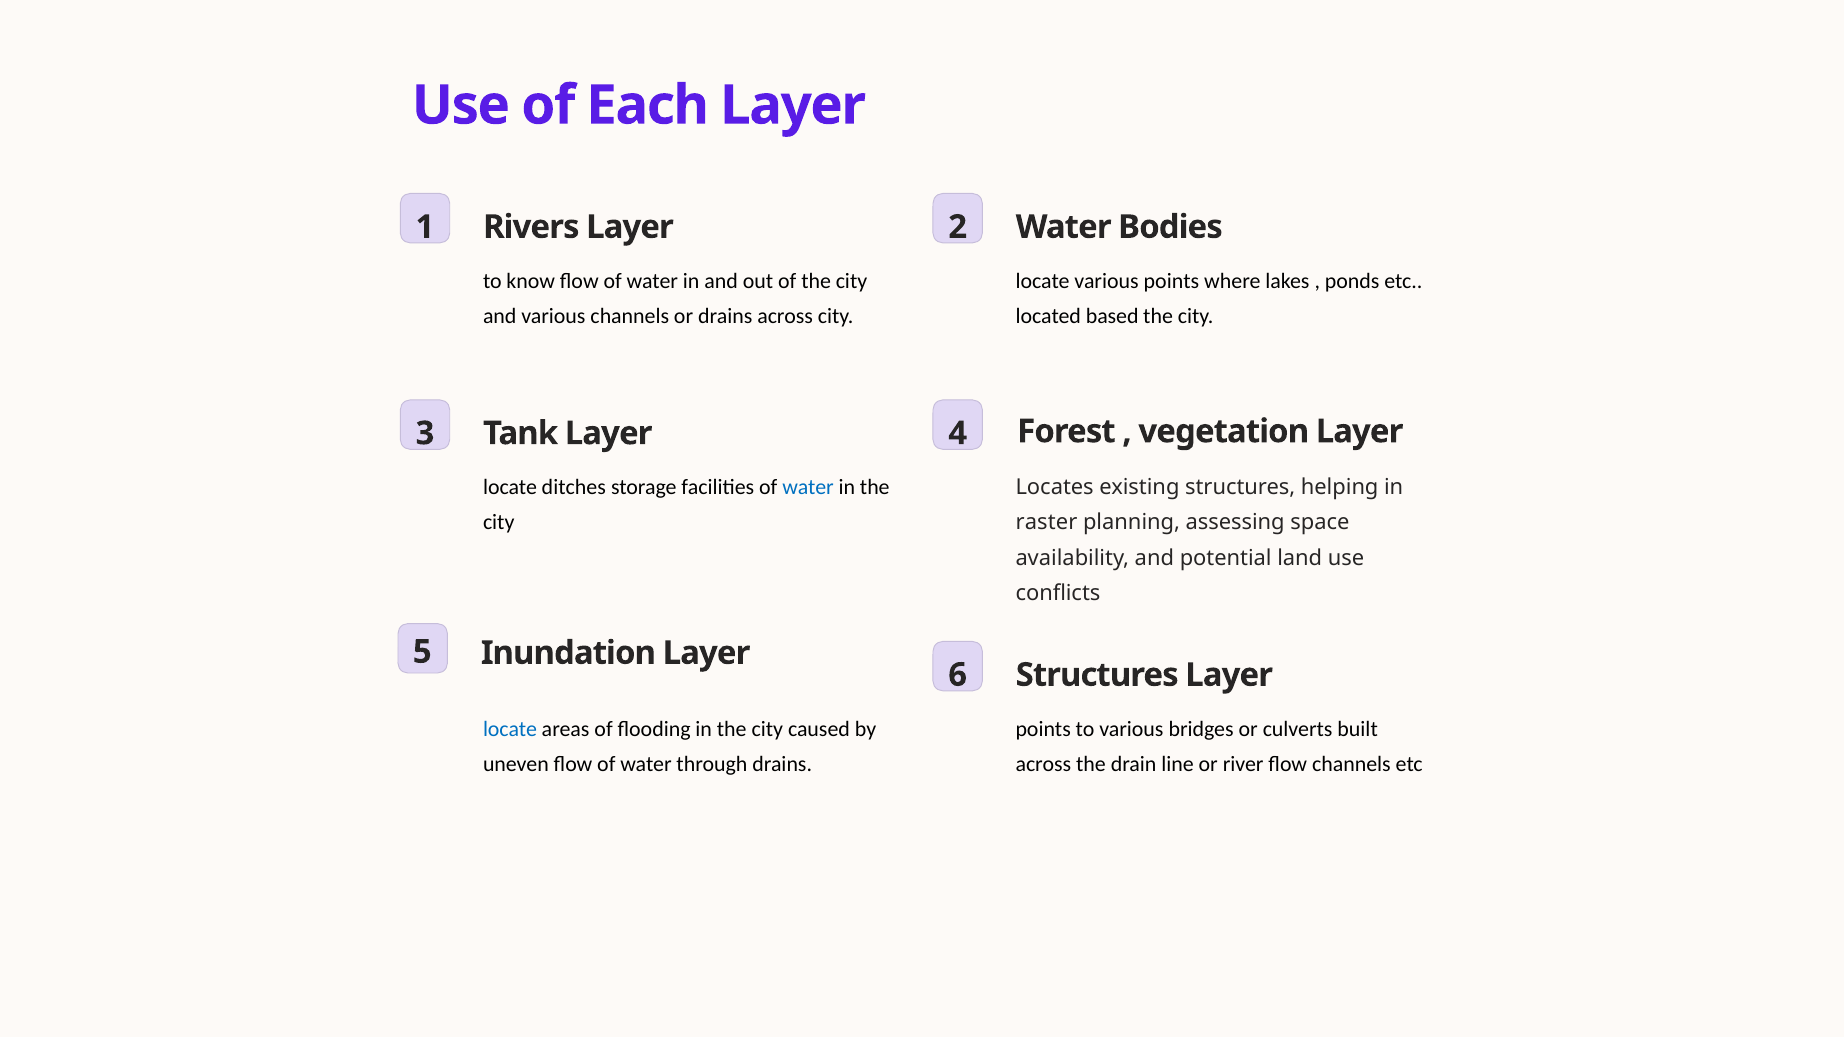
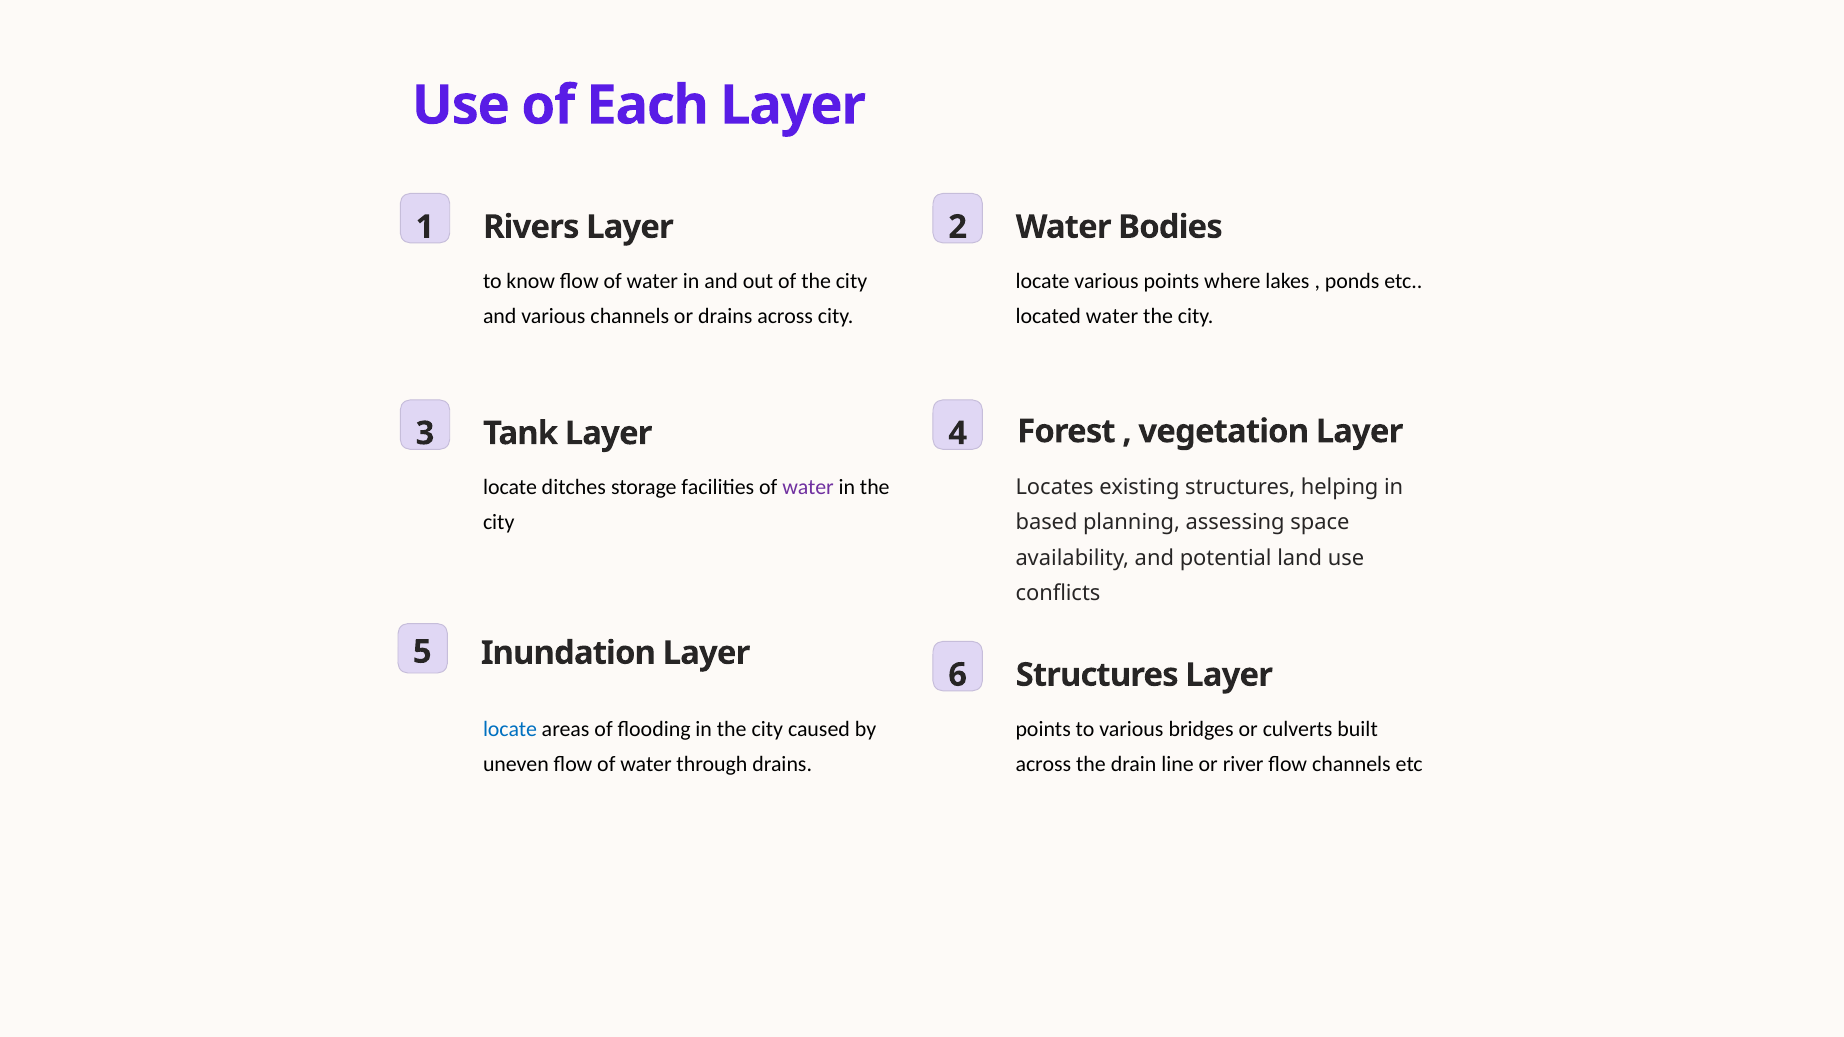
located based: based -> water (1112, 316)
water colour: blue -> purple (808, 488)
raster: raster -> based (1047, 523)
